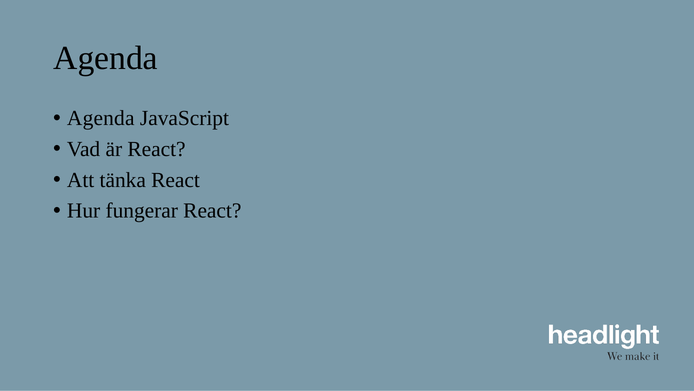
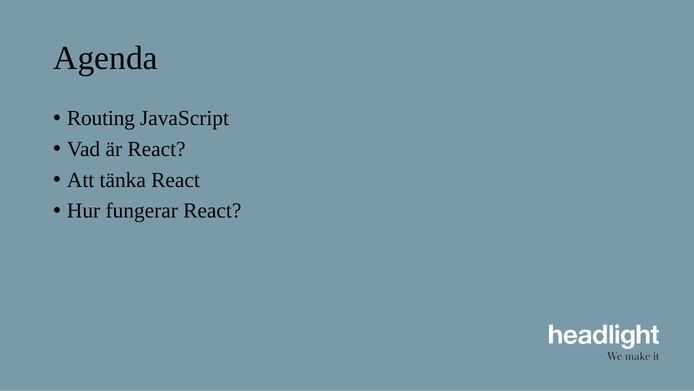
Agenda: Agenda -> Routing (101, 118)
